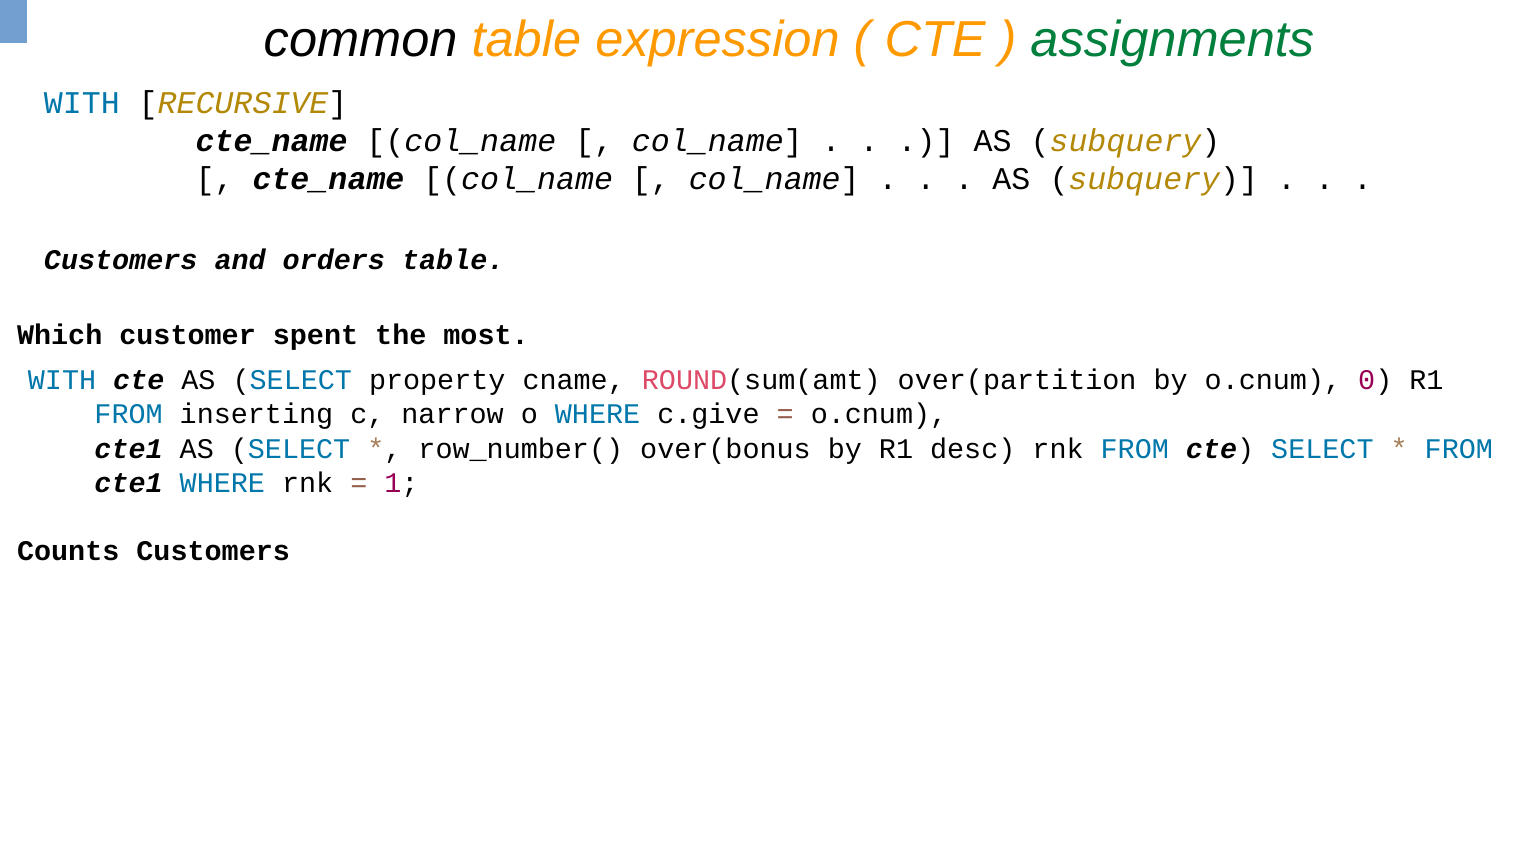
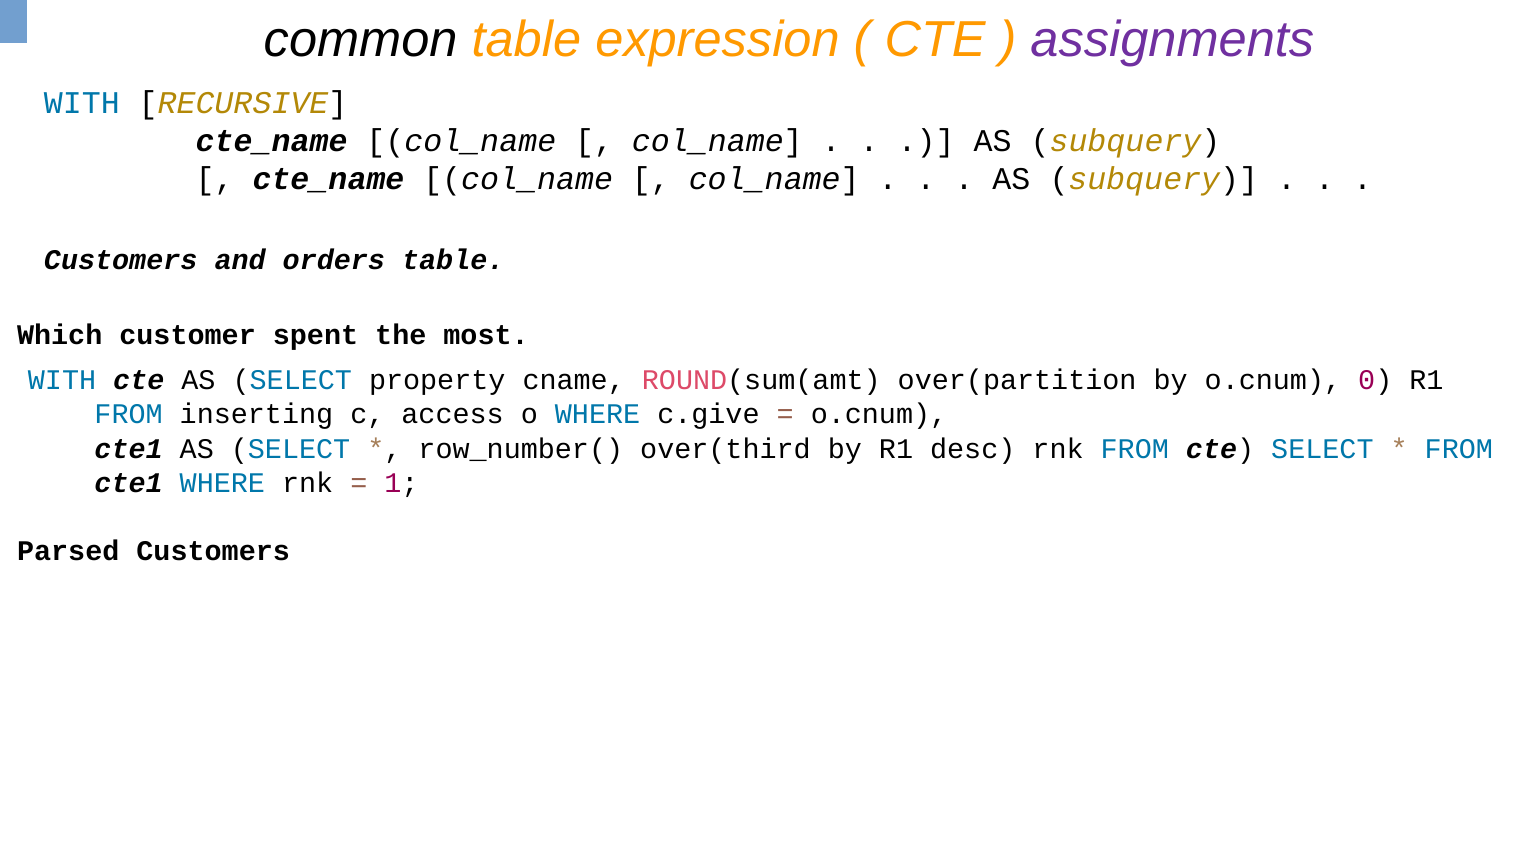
assignments colour: green -> purple (1172, 39)
narrow: narrow -> access (453, 414)
over(bonus: over(bonus -> over(third (725, 449)
Counts: Counts -> Parsed (68, 551)
